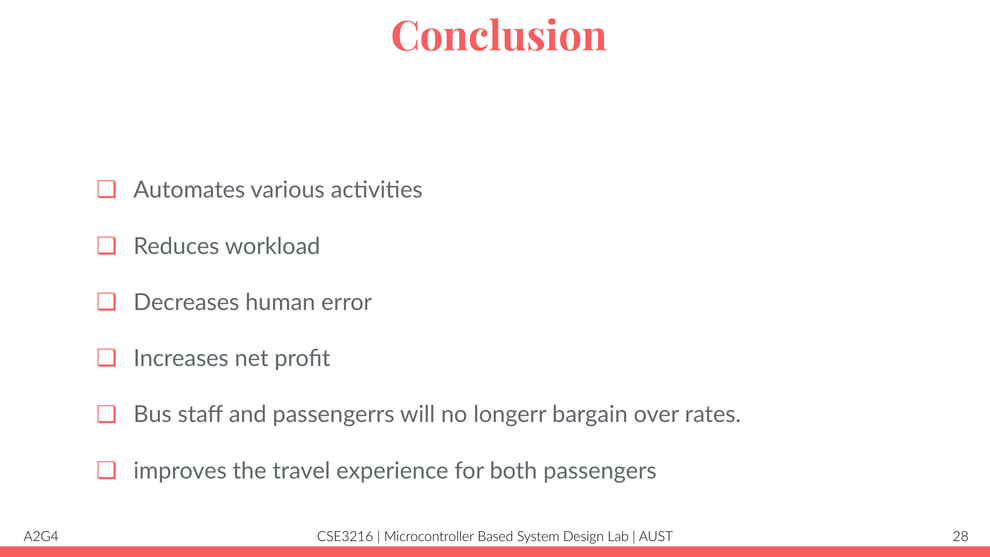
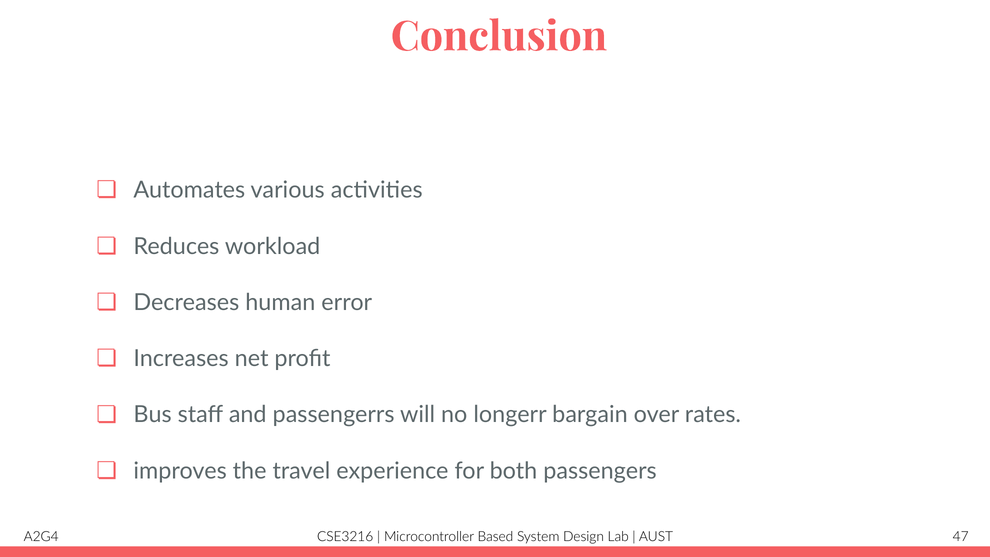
28: 28 -> 47 (961, 537)
